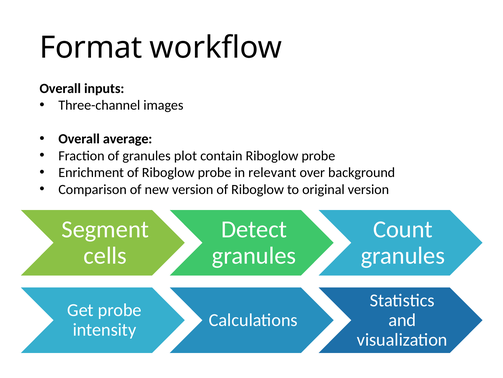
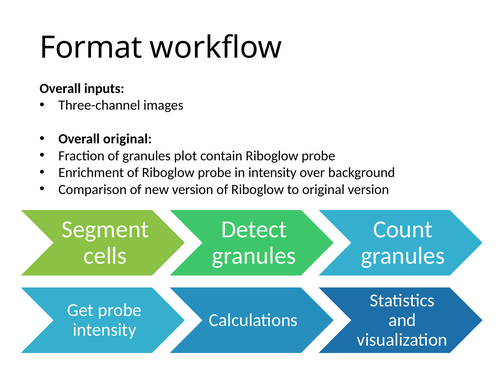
Overall average: average -> original (127, 139)
in relevant: relevant -> intensity (272, 172)
